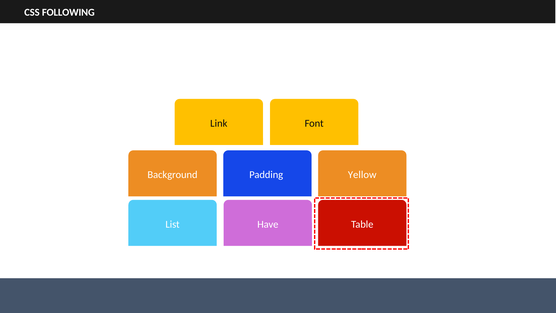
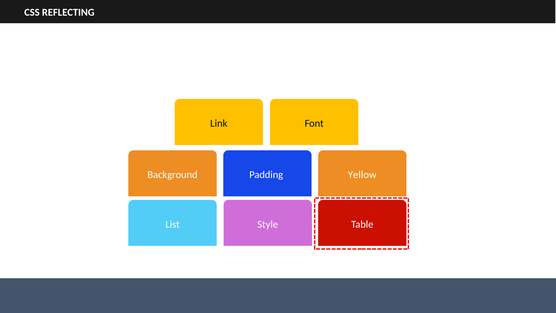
FOLLOWING: FOLLOWING -> REFLECTING (68, 12)
Have: Have -> Style (268, 224)
